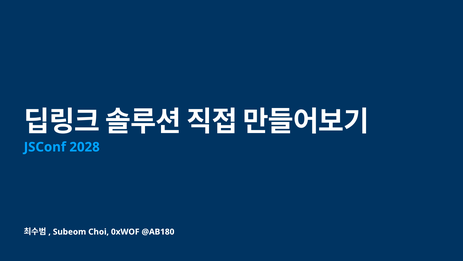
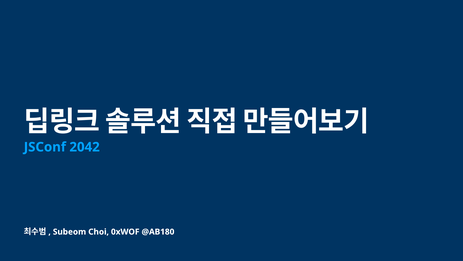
2028: 2028 -> 2042 (85, 147)
